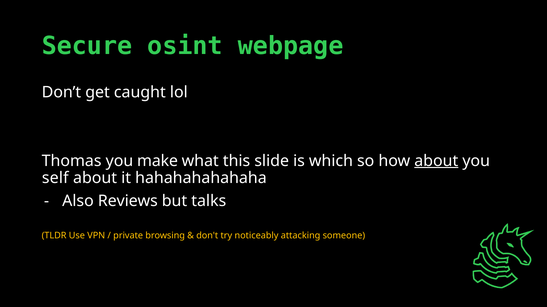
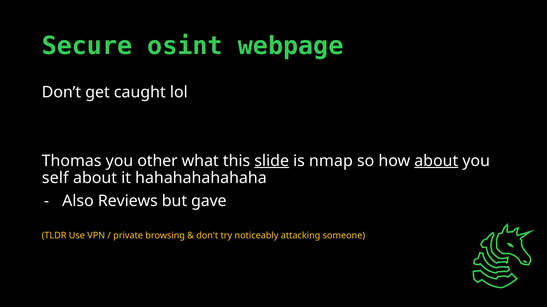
make: make -> other (158, 161)
slide underline: none -> present (272, 161)
which: which -> nmap (331, 161)
talks: talks -> gave (209, 201)
